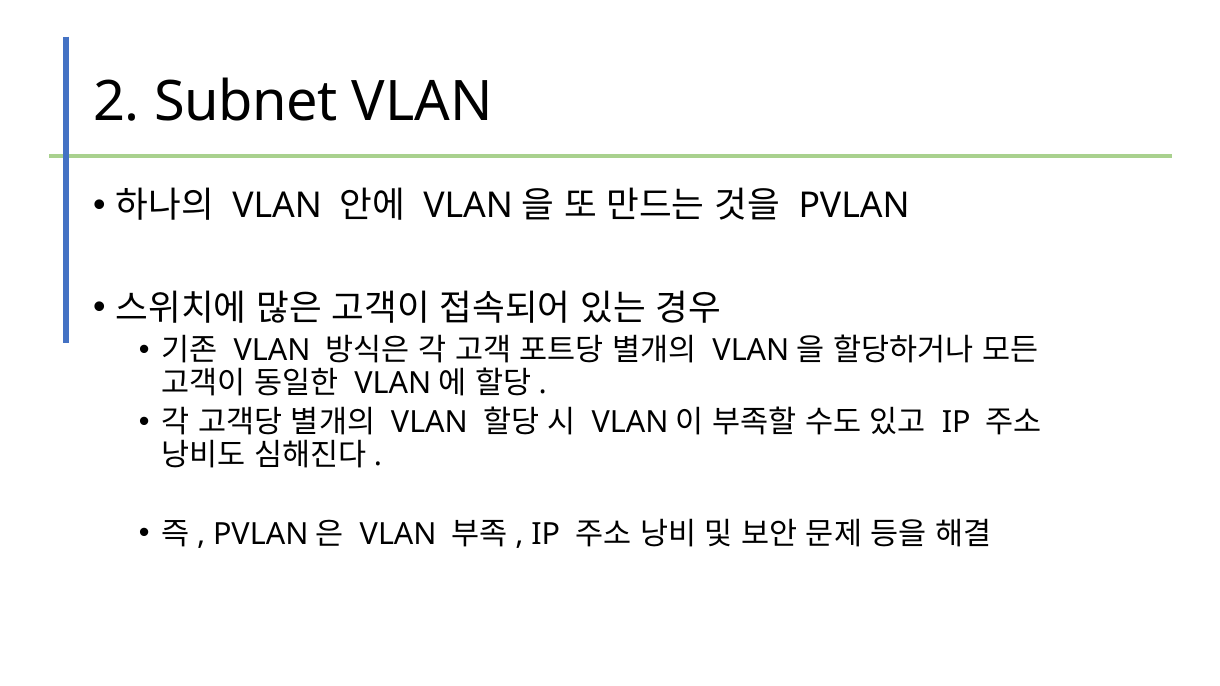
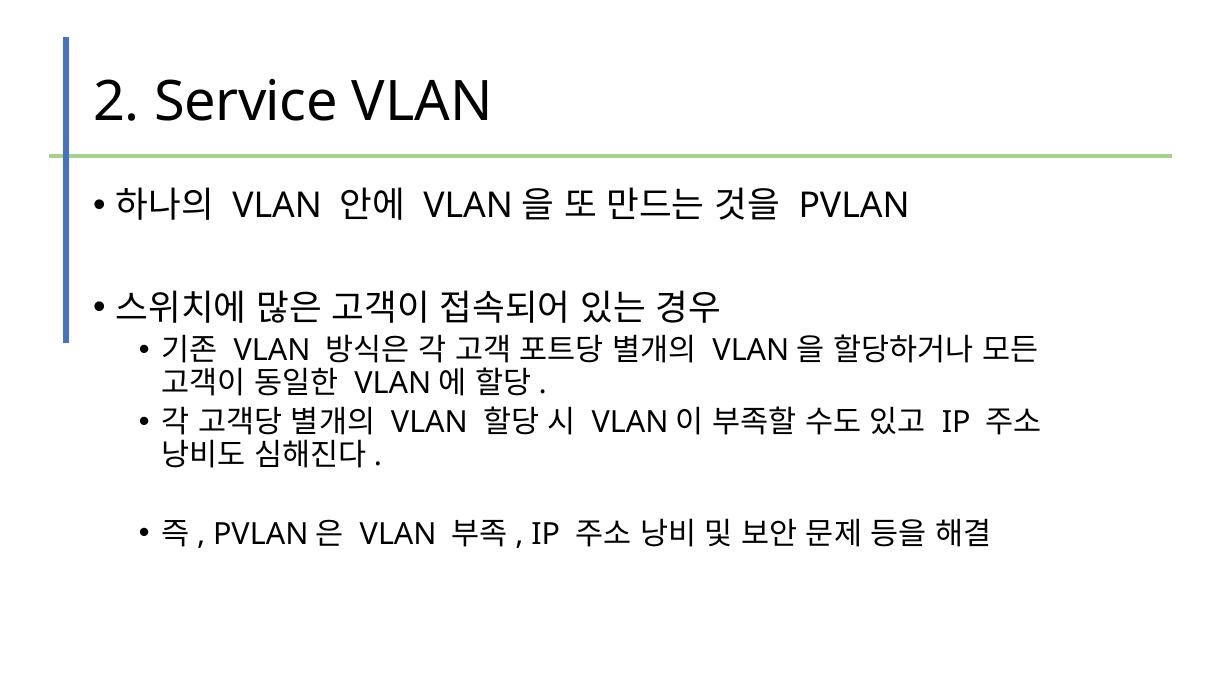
Subnet: Subnet -> Service (246, 102)
